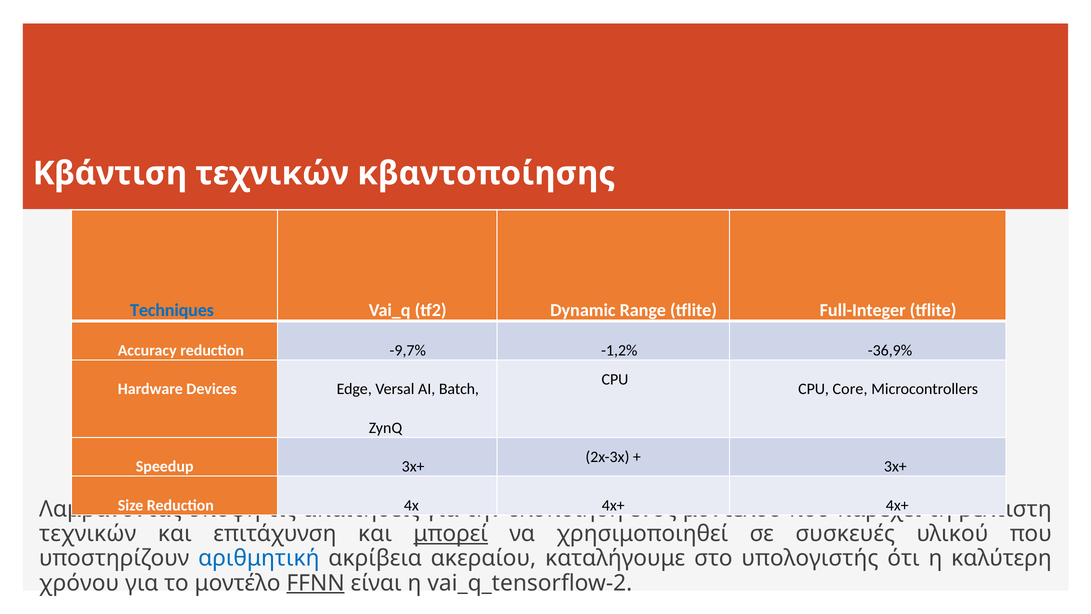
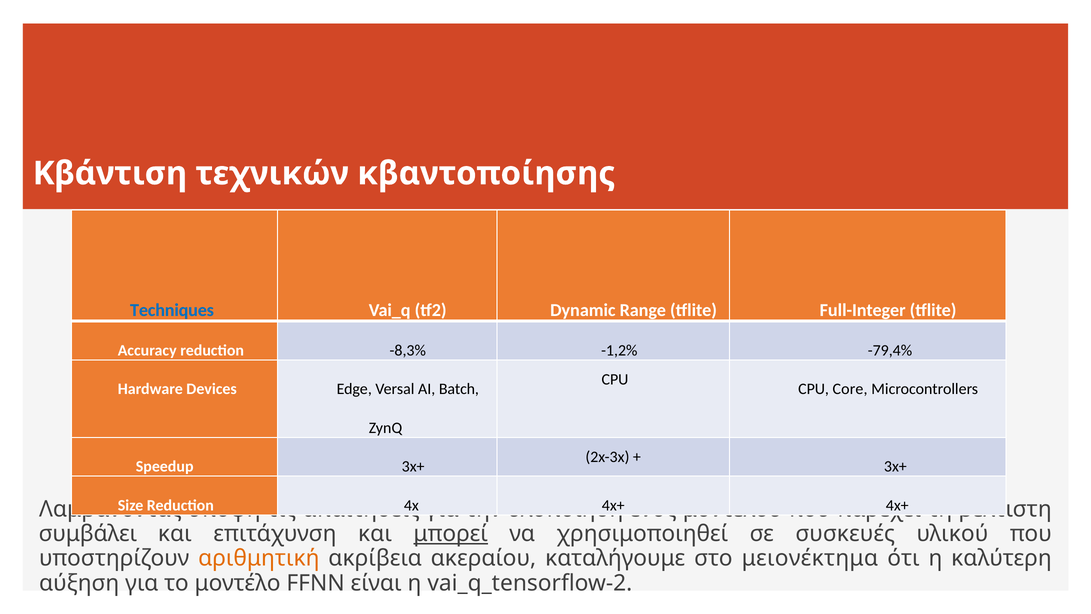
-9,7%: -9,7% -> -8,3% (408, 350)
-36,9%: -36,9% -> -79,4% (890, 350)
τεχνικών: τεχνικών -> συμβάλει (88, 534)
αριθμητική colour: blue -> orange (259, 558)
υπολογιστής: υπολογιστής -> μειονέκτημα (810, 558)
χρόνου: χρόνου -> αύξηση (79, 583)
FFNN underline: present -> none (316, 583)
